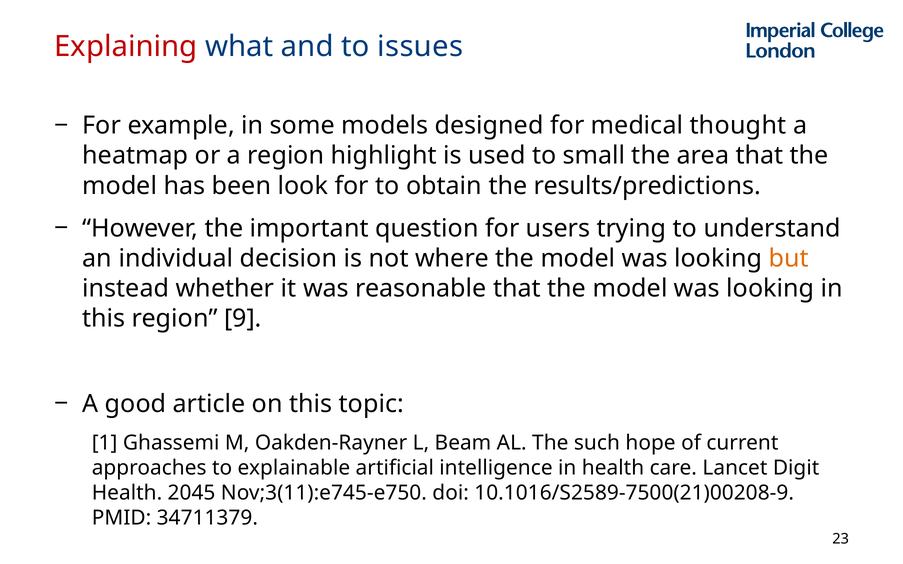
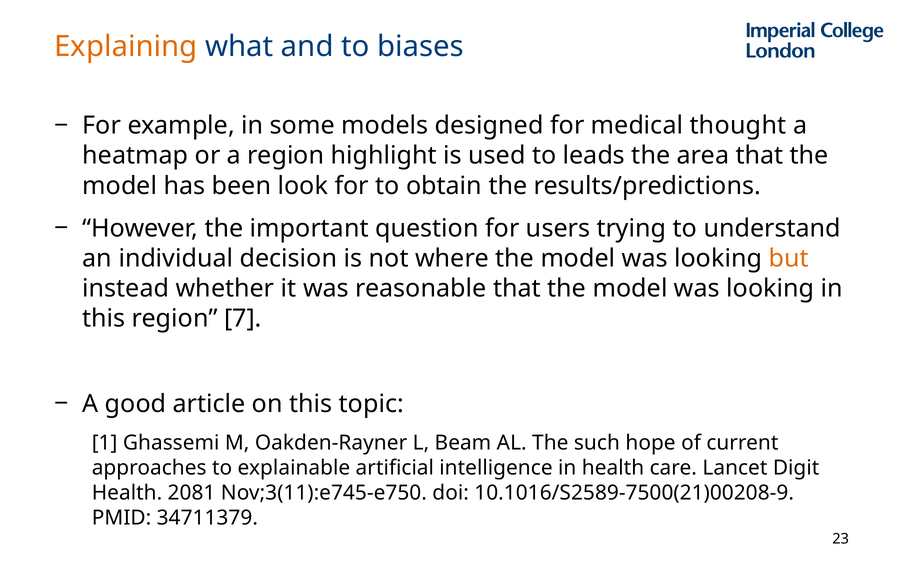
Explaining colour: red -> orange (126, 47)
issues: issues -> biases (420, 47)
small: small -> leads (594, 156)
9: 9 -> 7 (243, 319)
2045: 2045 -> 2081 (191, 493)
